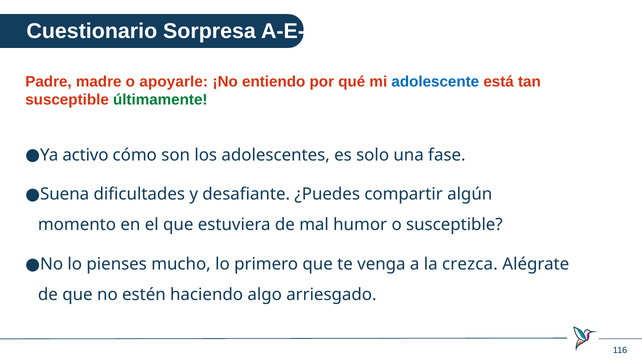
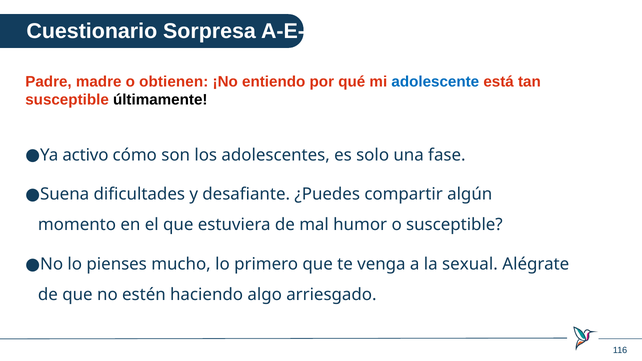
apoyarle: apoyarle -> obtienen (174, 82)
últimamente colour: green -> black (160, 100)
crezca: crezca -> sexual (470, 264)
